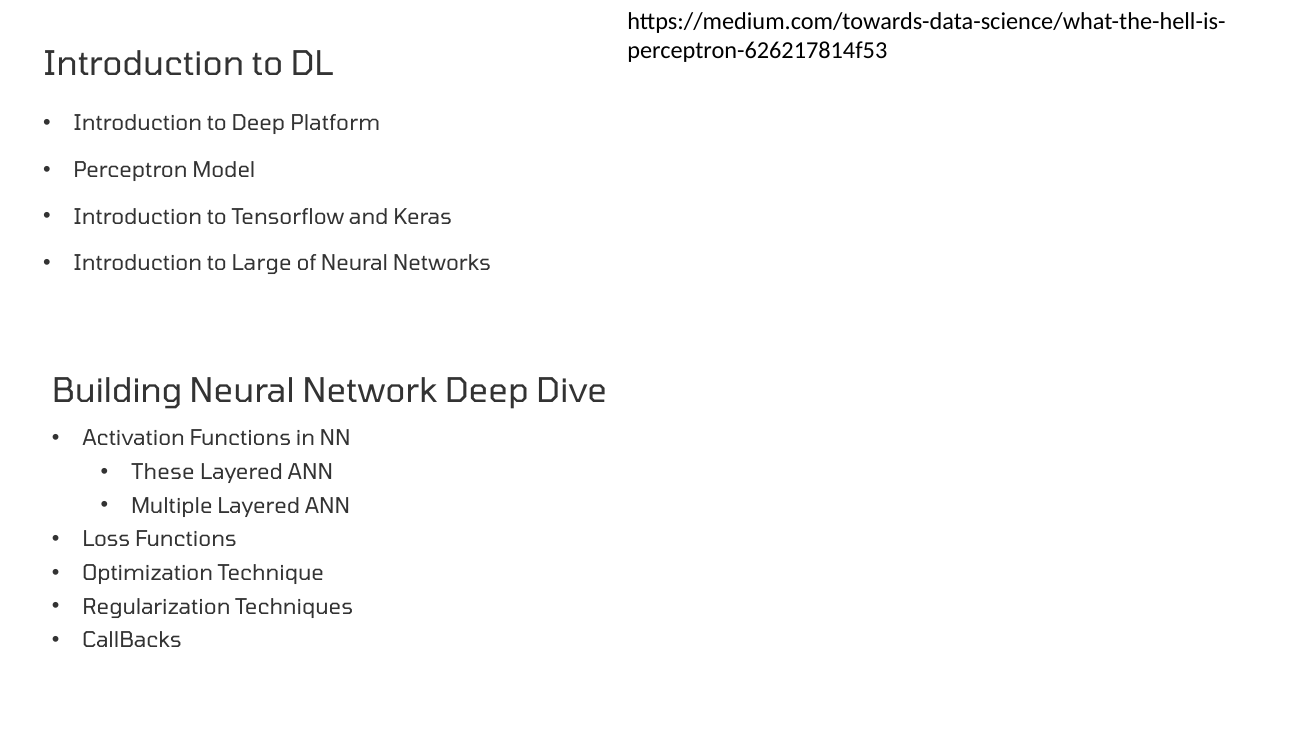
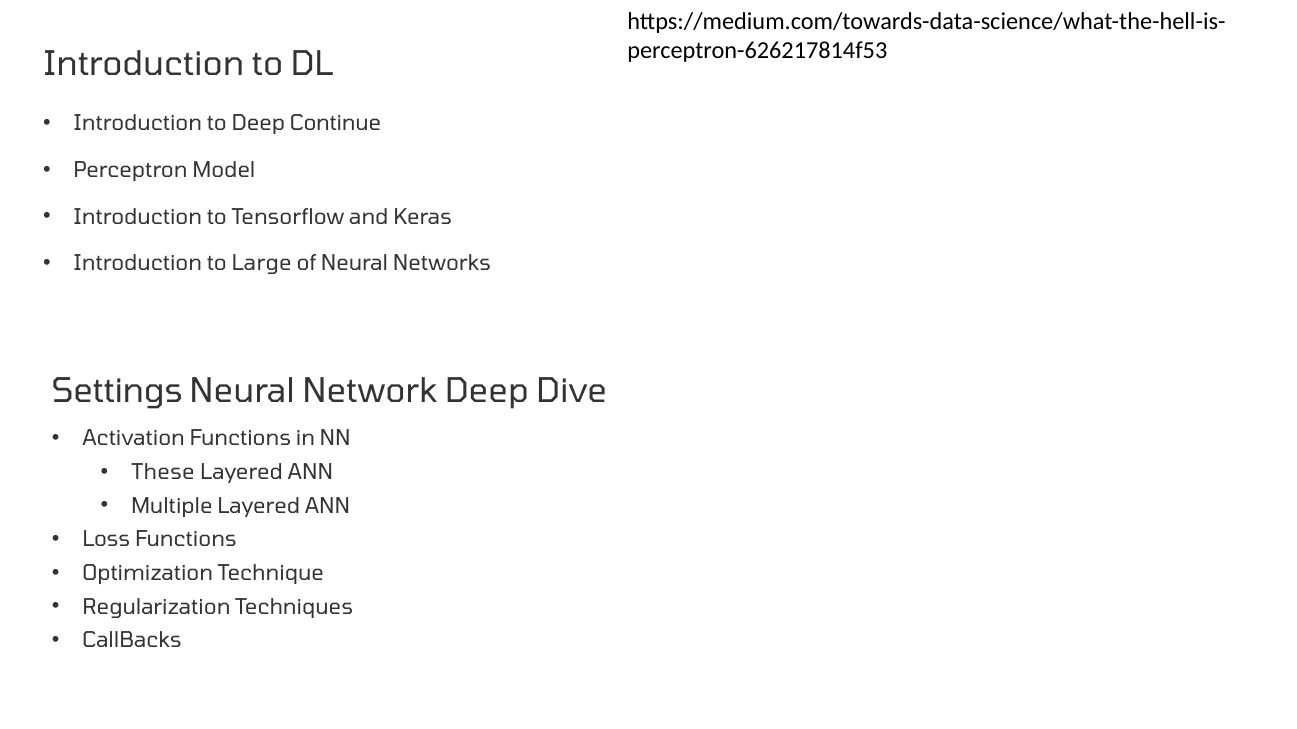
Platform: Platform -> Continue (335, 124)
Building: Building -> Settings (117, 392)
